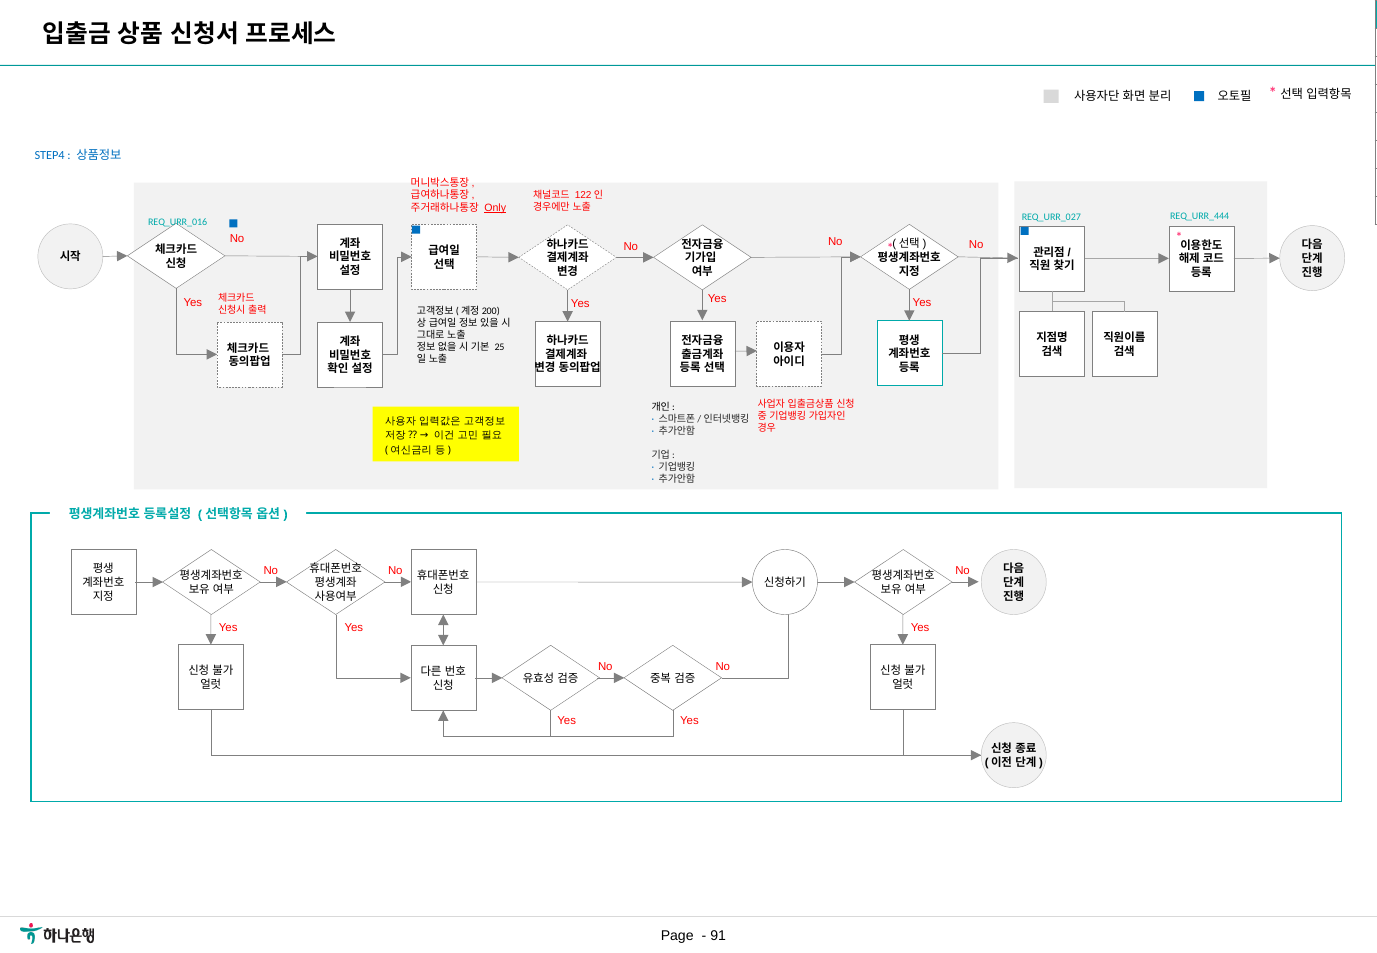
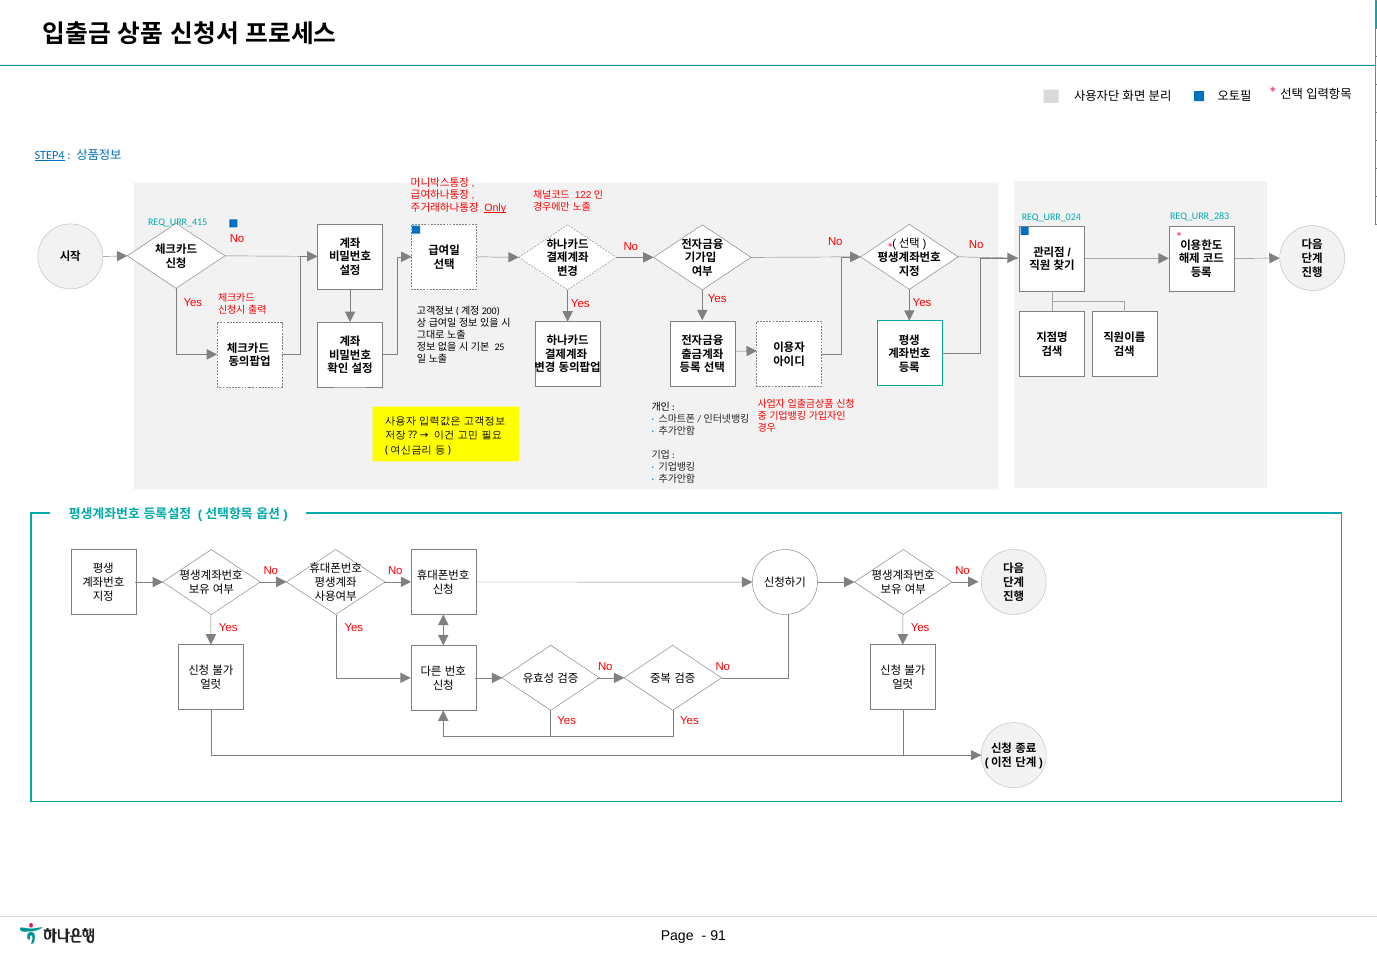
STEP4 underline: none -> present (50, 155)
REQ_URR_444: REQ_URR_444 -> REQ_URR_283 (1200, 217)
REQ_URR_027: REQ_URR_027 -> REQ_URR_024 (1051, 217)
REQ_URR_016: REQ_URR_016 -> REQ_URR_415 (178, 222)
